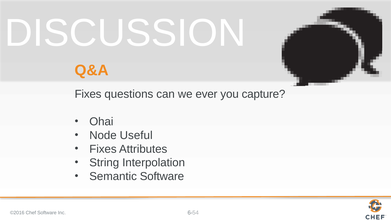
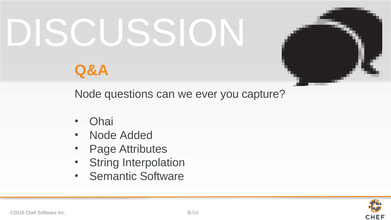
Fixes: Fixes -> Node (88, 94)
Useful: Useful -> Added (136, 135)
Fixes: Fixes -> Page (103, 149)
